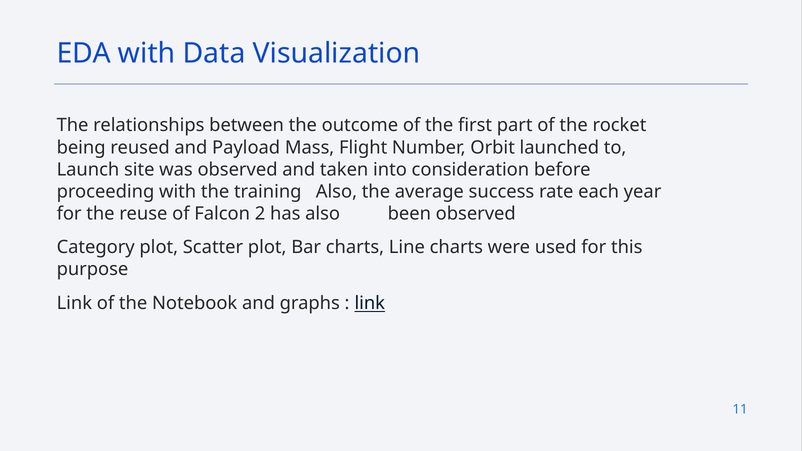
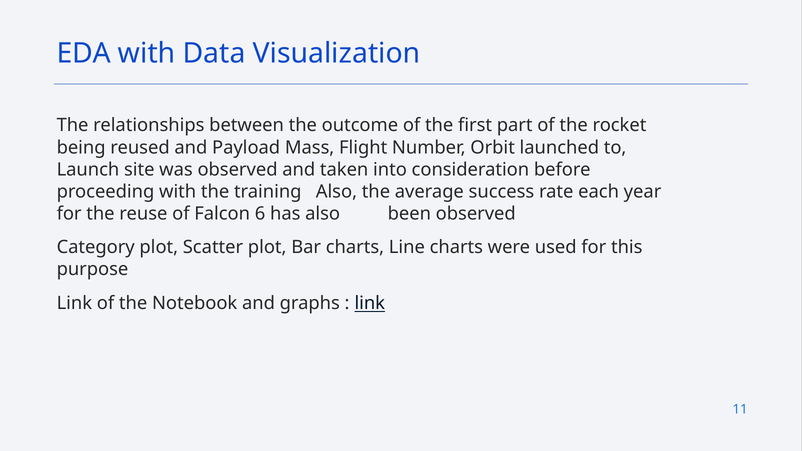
2: 2 -> 6 (260, 214)
